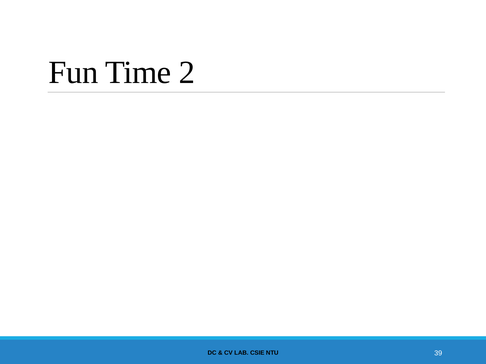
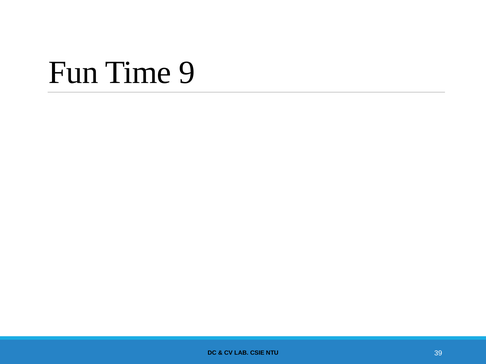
2: 2 -> 9 (187, 73)
